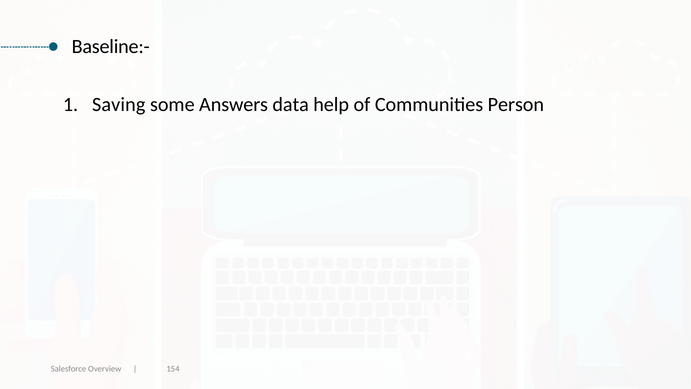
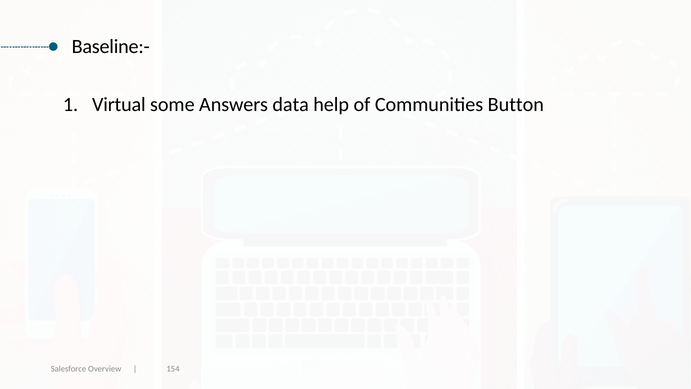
Saving: Saving -> Virtual (119, 105)
Person: Person -> Button (516, 105)
